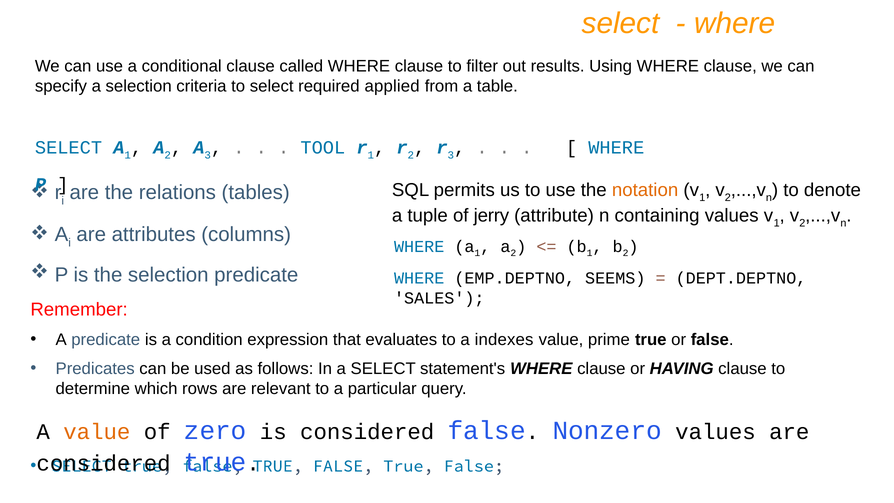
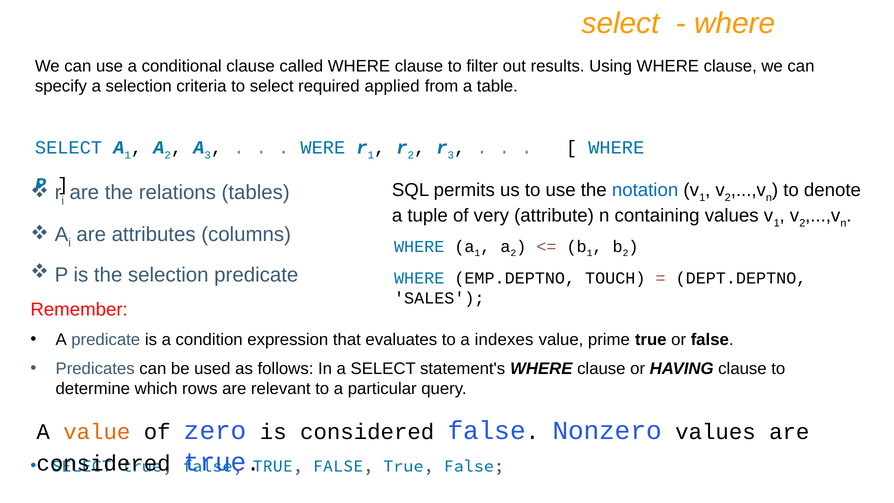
TOOL: TOOL -> WERE (323, 148)
notation colour: orange -> blue (645, 190)
jerry: jerry -> very (491, 216)
SEEMS: SEEMS -> TOUCH (615, 278)
